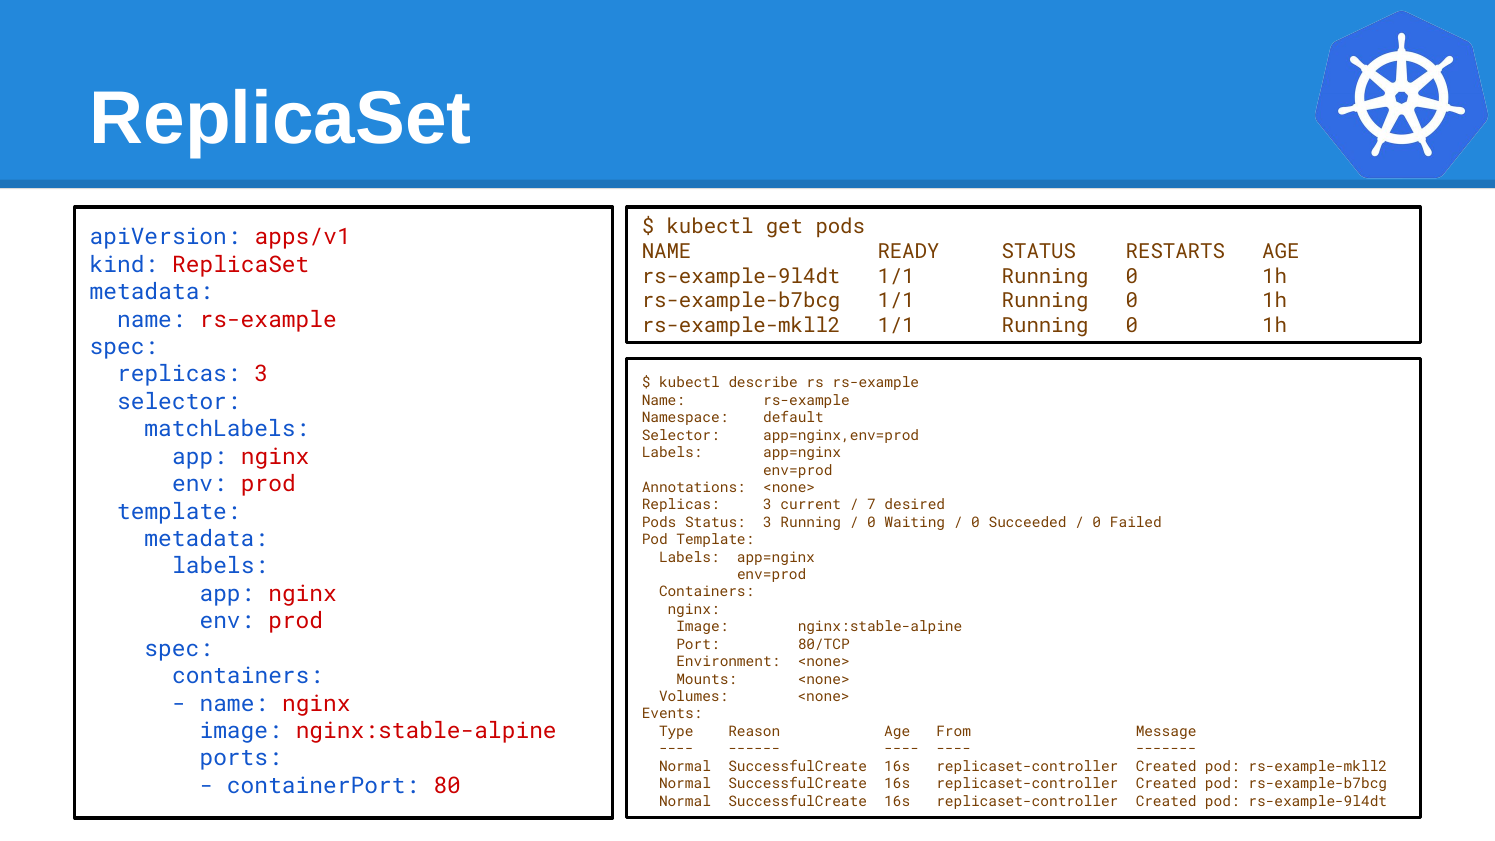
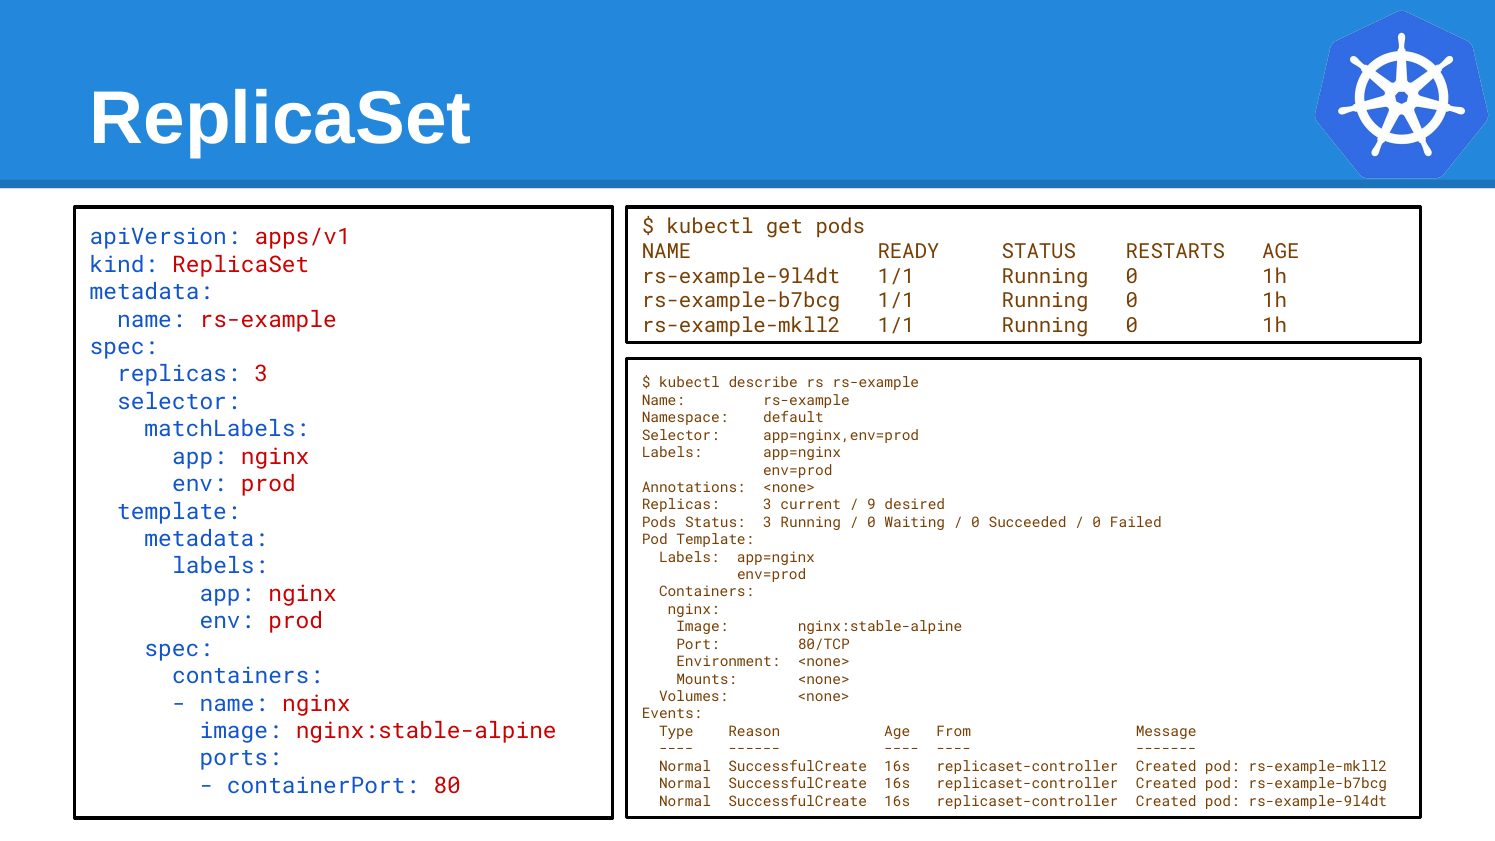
7: 7 -> 9 (871, 505)
